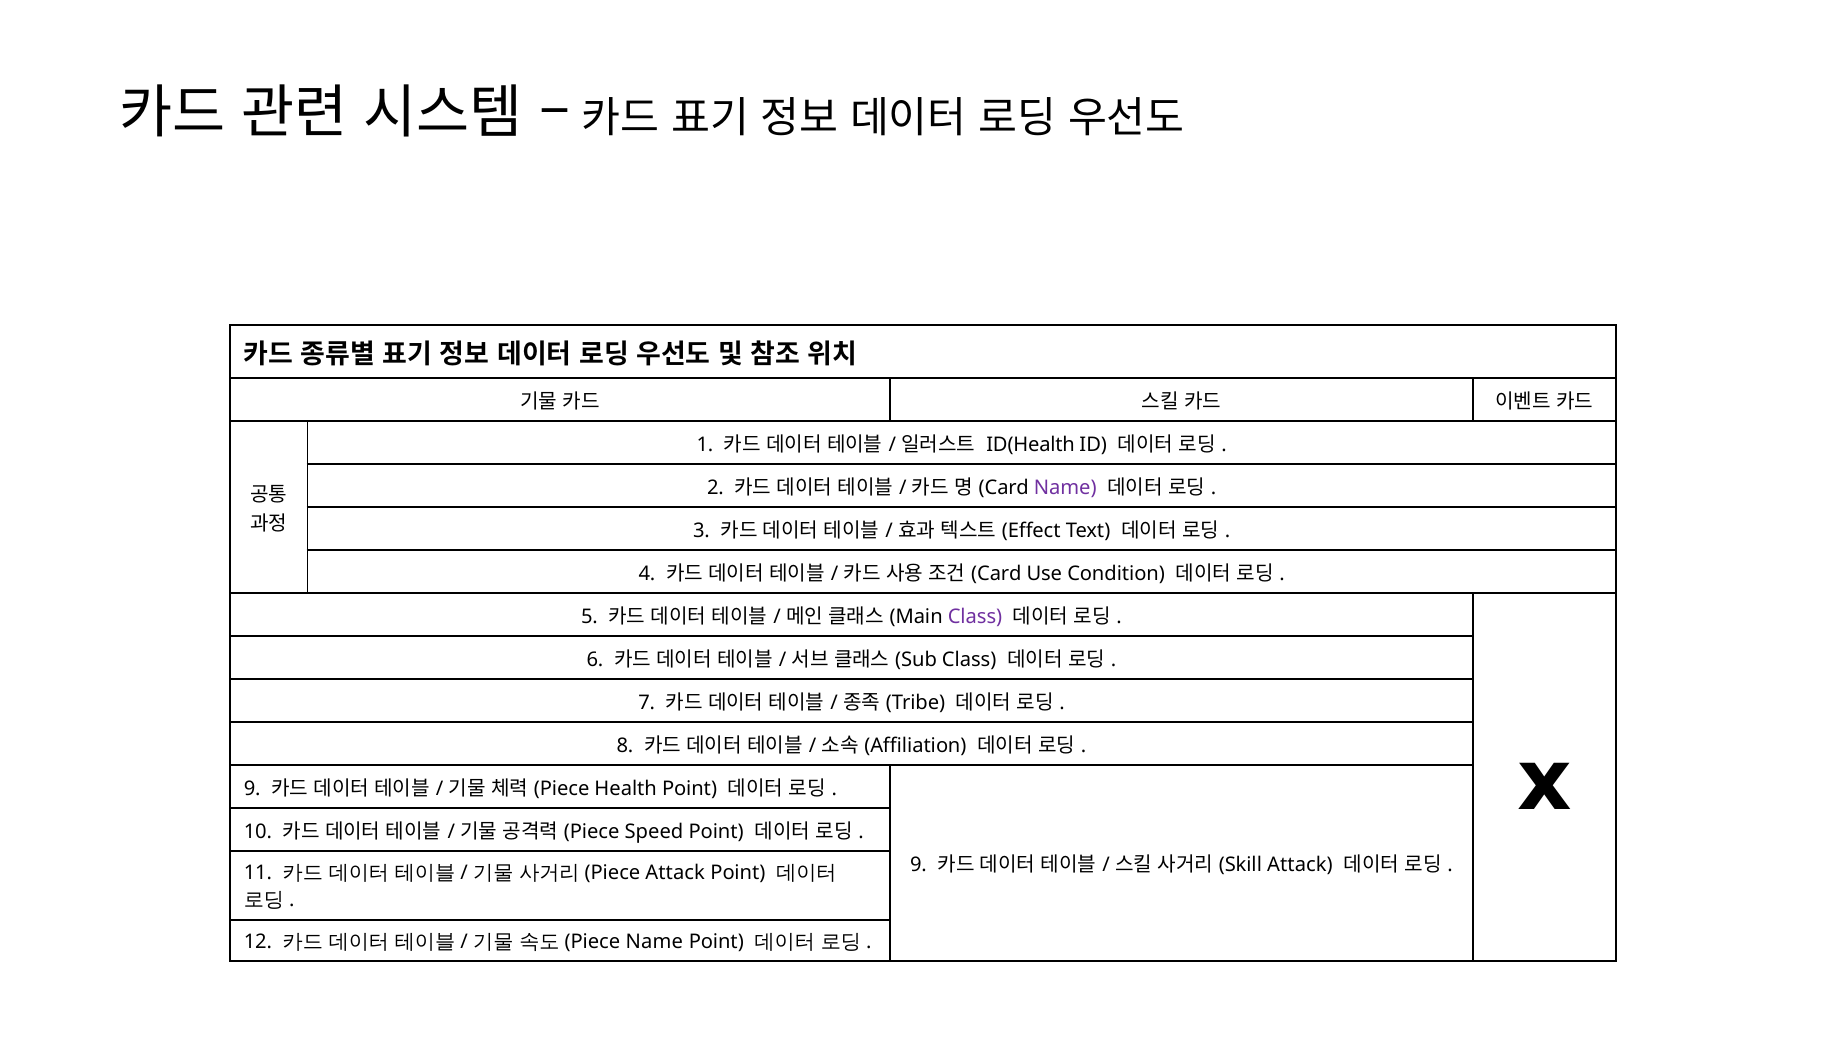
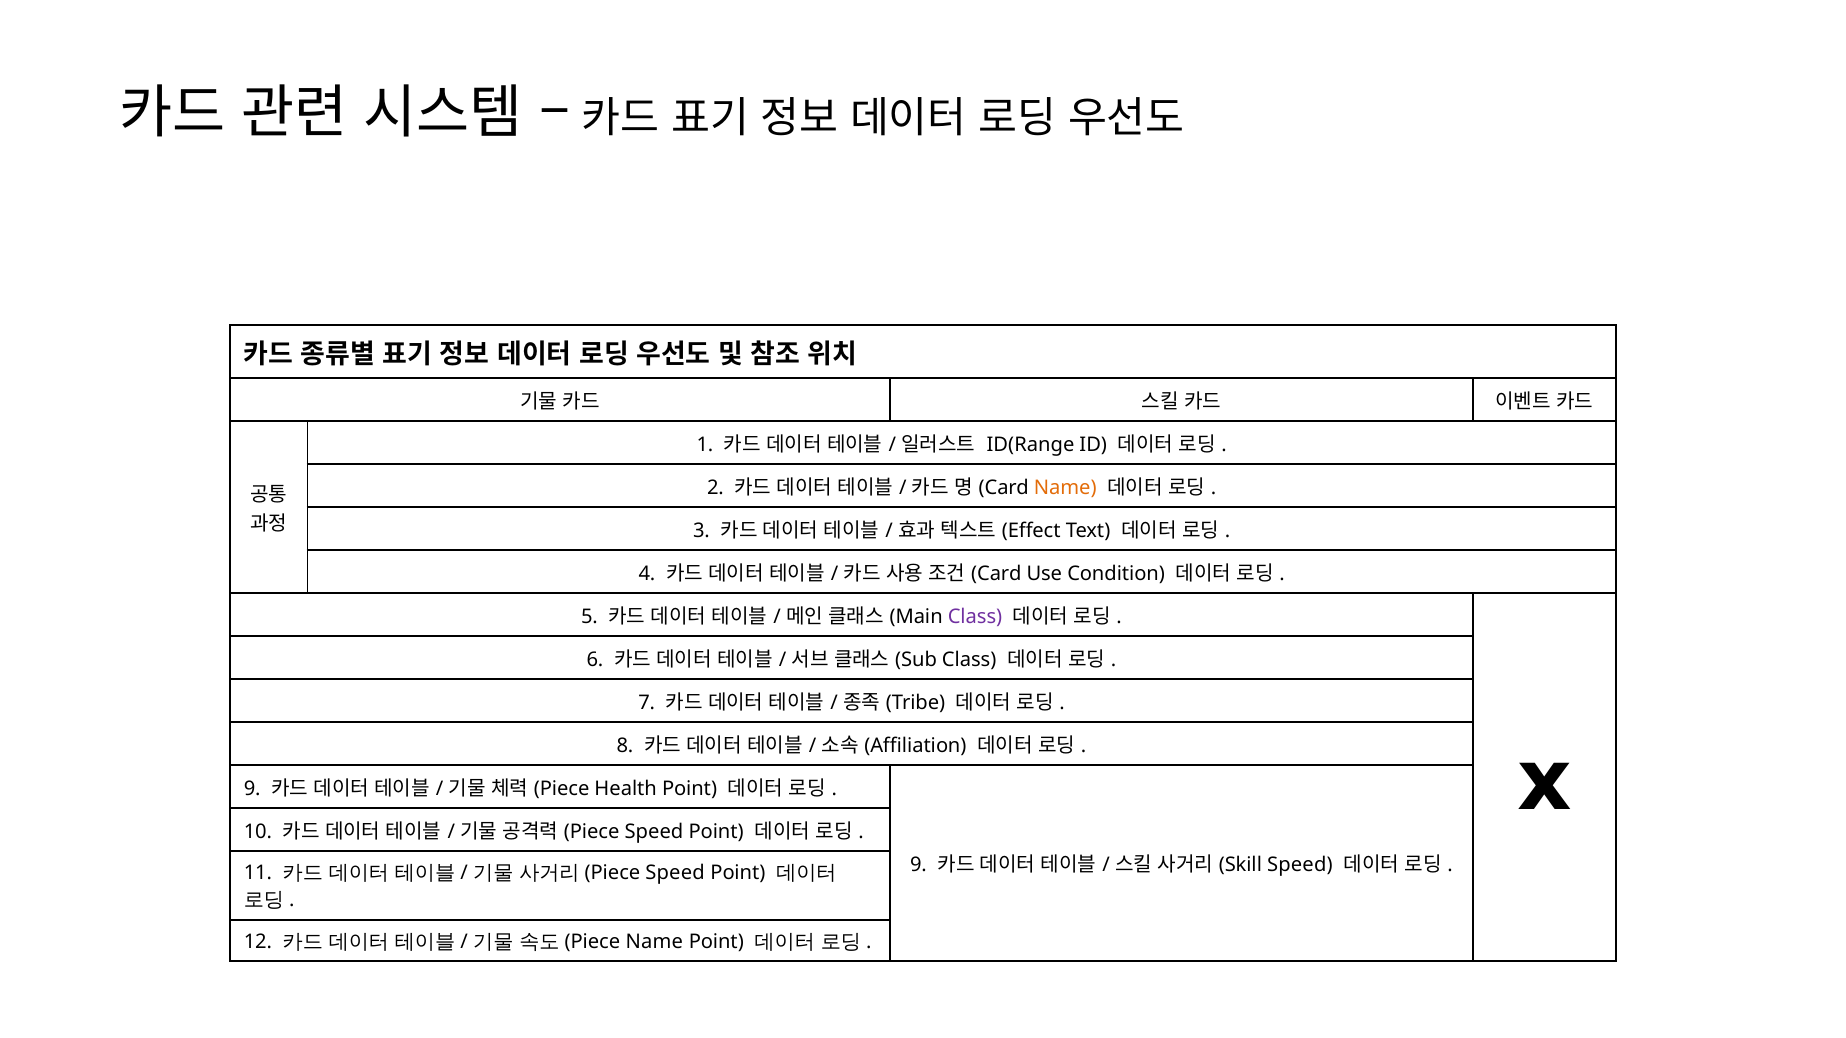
ID(Health: ID(Health -> ID(Range (1031, 445)
Name colour: purple -> orange (1065, 488)
Attack: Attack -> Speed (1300, 865)
Attack: Attack -> Speed (675, 873)
